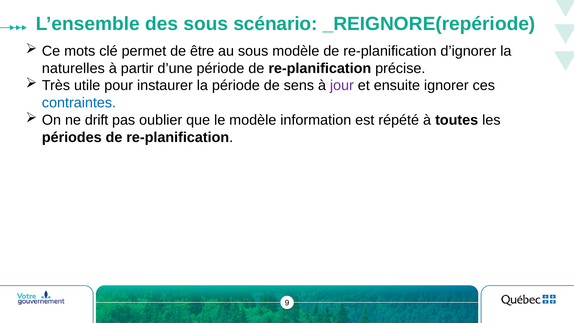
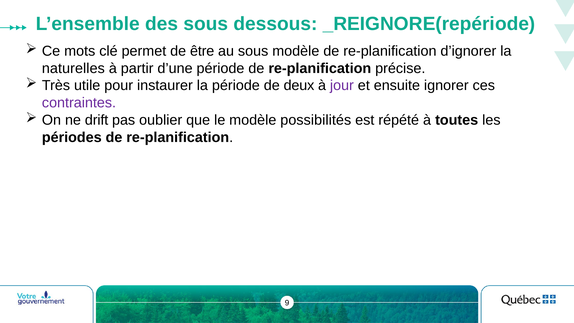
scénario: scénario -> dessous (275, 24)
sens: sens -> deux (299, 86)
contraintes colour: blue -> purple (79, 103)
information: information -> possibilités (316, 120)
